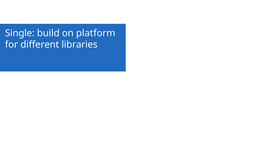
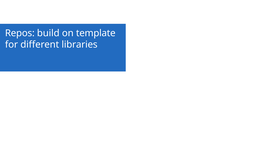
Single: Single -> Repos (20, 33)
platform: platform -> template (96, 33)
